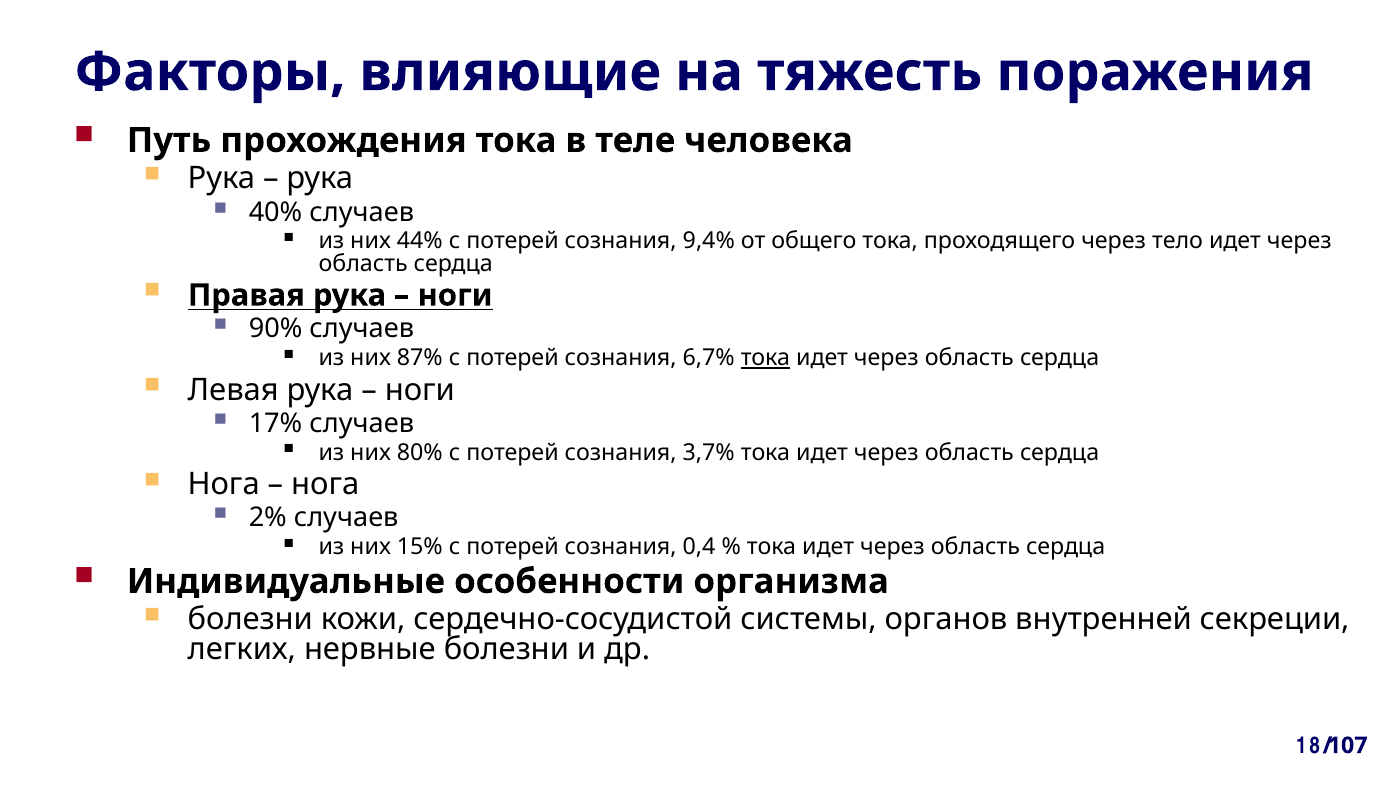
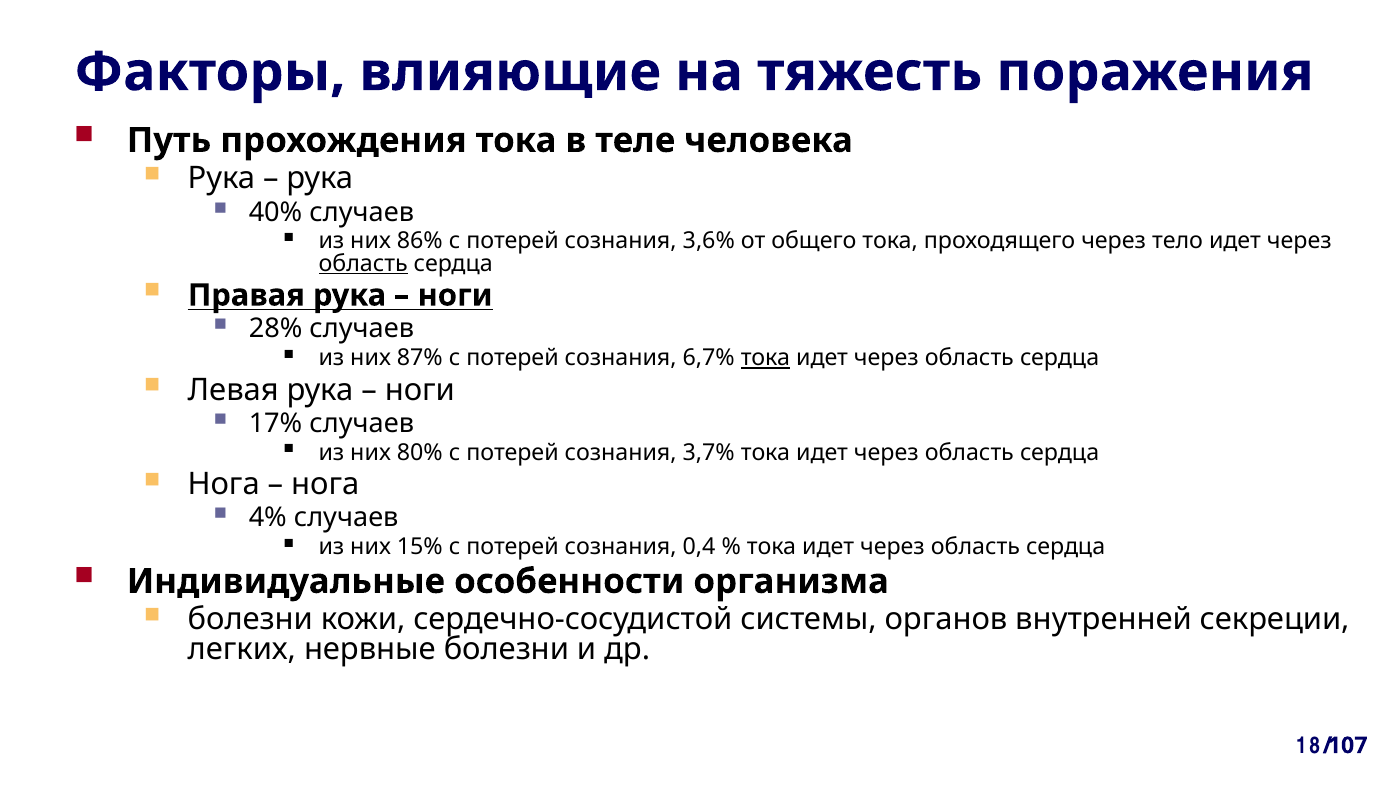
44%: 44% -> 86% (420, 241)
9,4%: 9,4% -> 3,6% (709, 241)
область underline: none -> present (363, 263)
90%: 90% -> 28% (276, 329)
2%: 2% -> 4% (268, 518)
